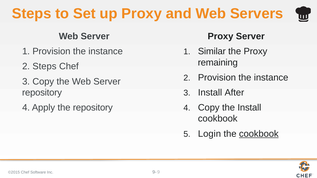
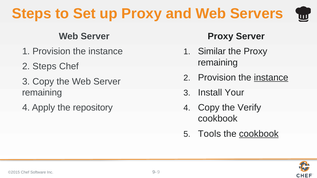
instance underline: none -> present (271, 78)
repository: repository -> remaining (42, 93)
After: After -> Your (234, 93)
the Install: Install -> Verify (249, 108)
Login: Login -> Tools (209, 134)
